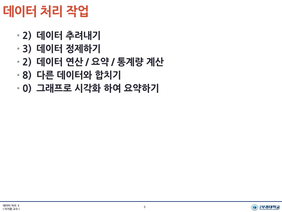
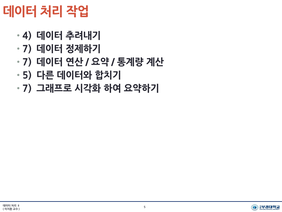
2: 2 -> 4 (27, 36)
3: 3 -> 7 (27, 49)
2: 2 -> 7 (27, 62)
8: 8 -> 5 (27, 75)
0: 0 -> 7 (27, 89)
